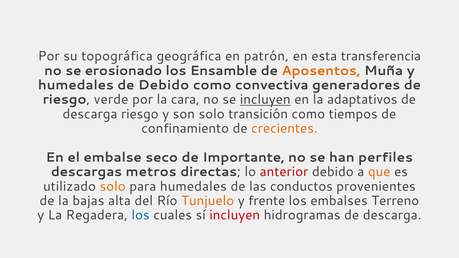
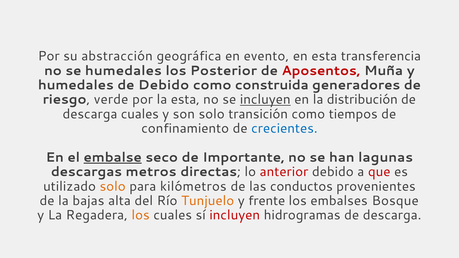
topográfica: topográfica -> abstracción (117, 56)
patrón: patrón -> evento (266, 56)
se erosionado: erosionado -> humedales (123, 71)
Ensamble: Ensamble -> Posterior (224, 71)
Aposentos colour: orange -> red (321, 71)
convectiva: convectiva -> construida (272, 85)
la cara: cara -> esta (185, 100)
adaptativos: adaptativos -> distribución (362, 100)
descarga riesgo: riesgo -> cuales (140, 114)
crecientes colour: orange -> blue (284, 129)
embalse underline: none -> present (113, 157)
perfiles: perfiles -> lagunas (386, 157)
que colour: orange -> red (379, 172)
para humedales: humedales -> kilómetros (193, 186)
Terreno: Terreno -> Bosque (395, 201)
los colour: blue -> orange (141, 215)
